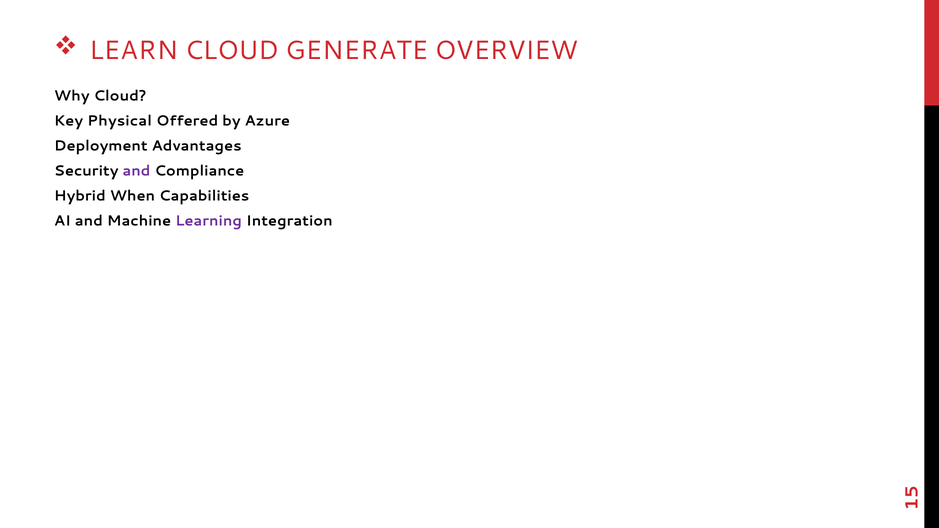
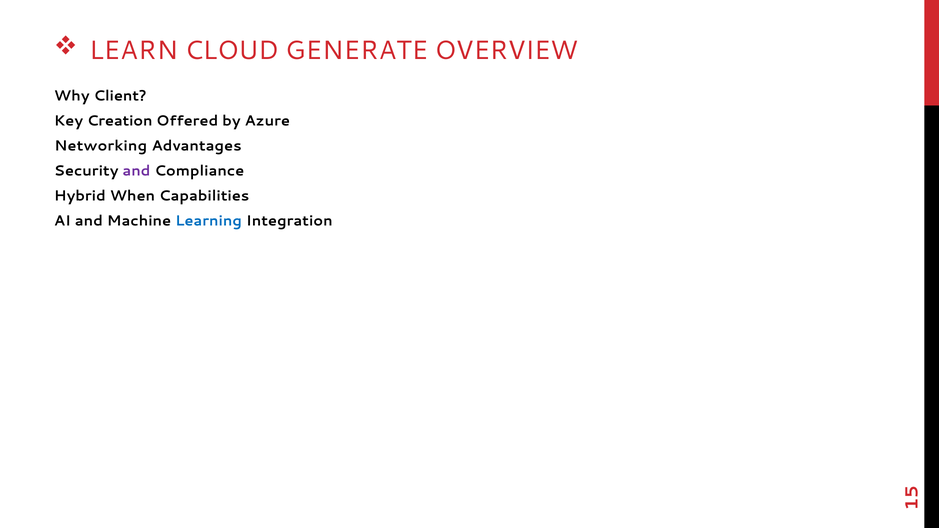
Why Cloud: Cloud -> Client (120, 96)
Physical: Physical -> Creation (120, 121)
Deployment: Deployment -> Networking (101, 146)
Learning colour: purple -> blue (209, 221)
